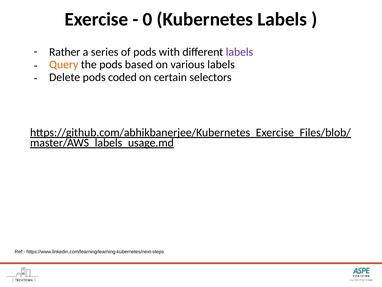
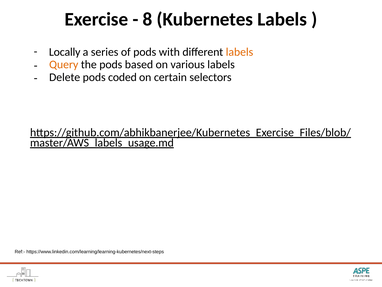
0: 0 -> 8 (147, 19)
Rather: Rather -> Locally (65, 52)
labels colour: purple -> orange (240, 52)
